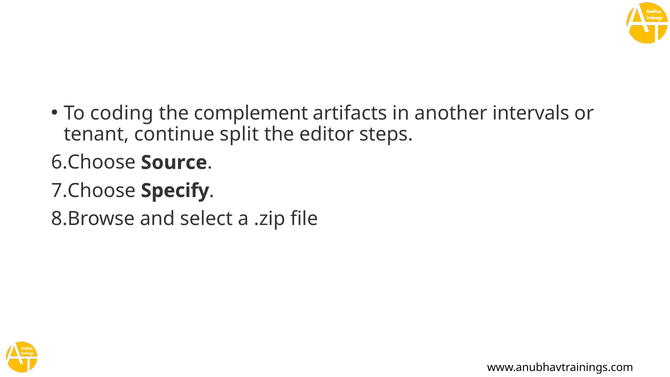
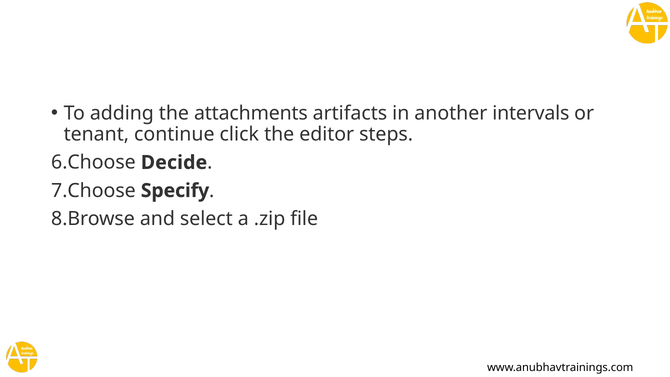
coding: coding -> adding (122, 113)
complement: complement -> attachments (251, 113)
split: split -> click (239, 134)
Source: Source -> Decide (174, 162)
